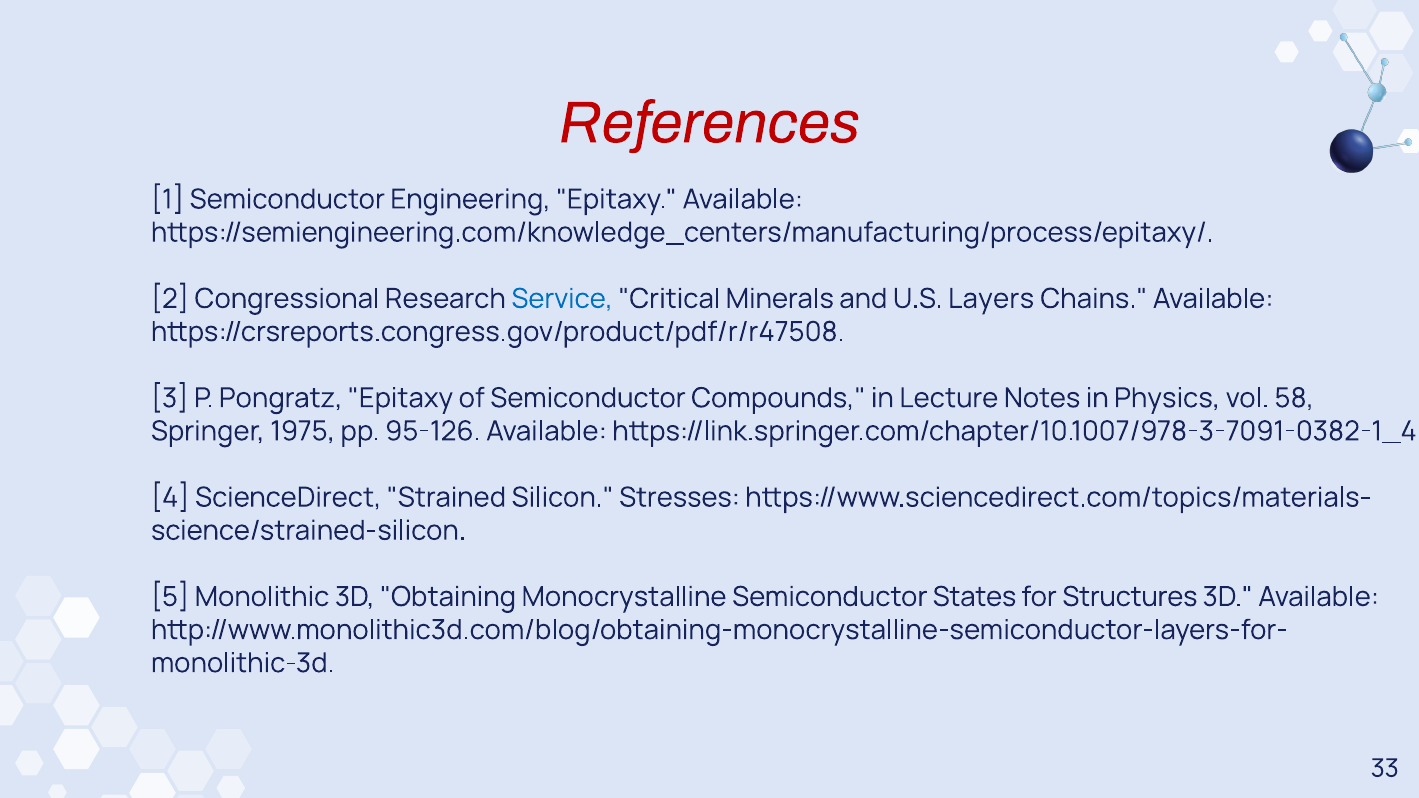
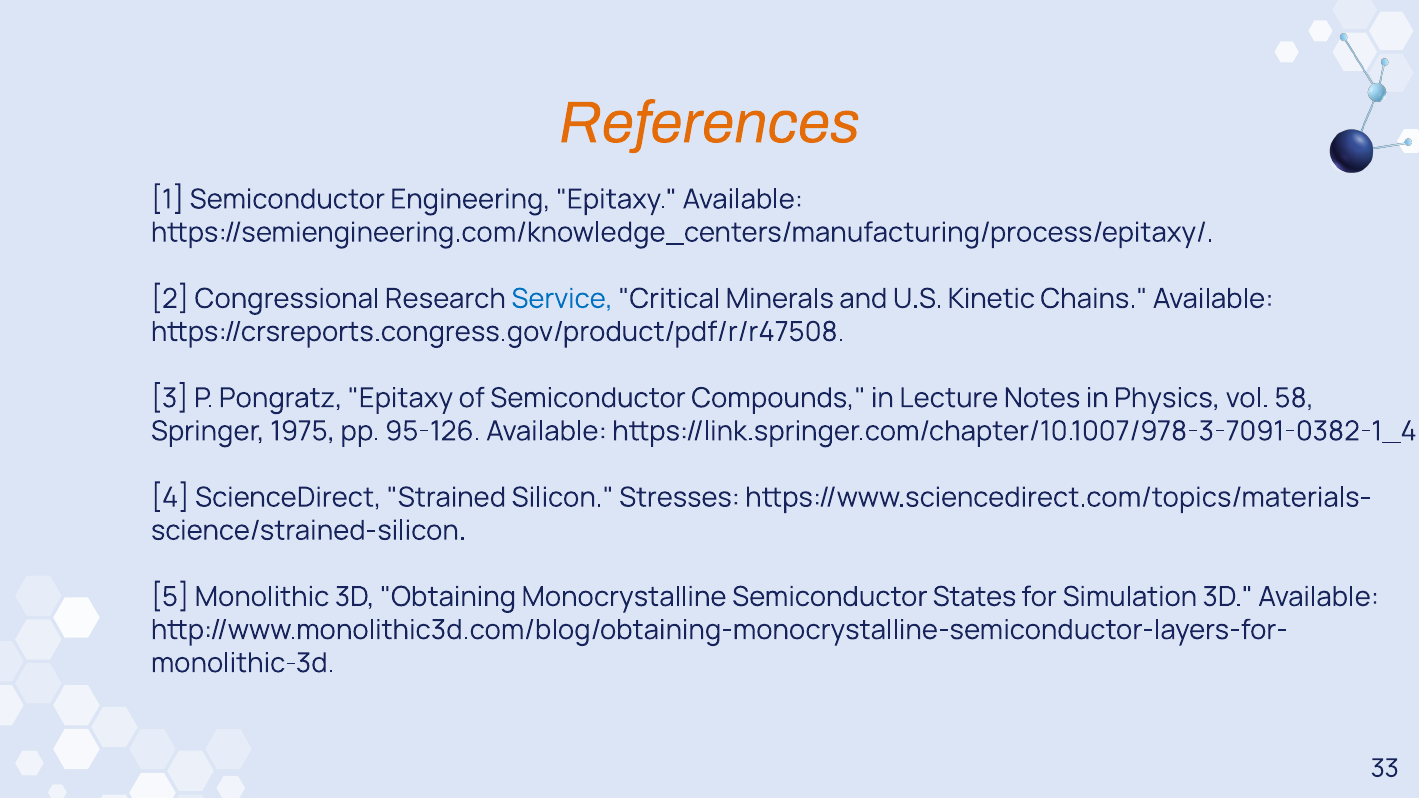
References colour: red -> orange (710, 123)
Layers: Layers -> Kinetic (991, 299)
Structures: Structures -> Simulation (1130, 597)
